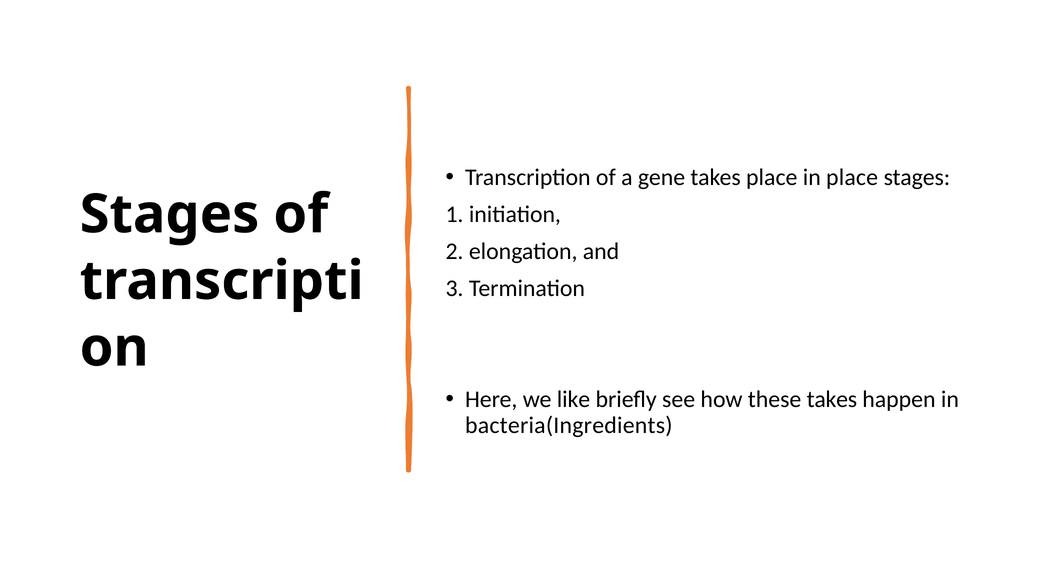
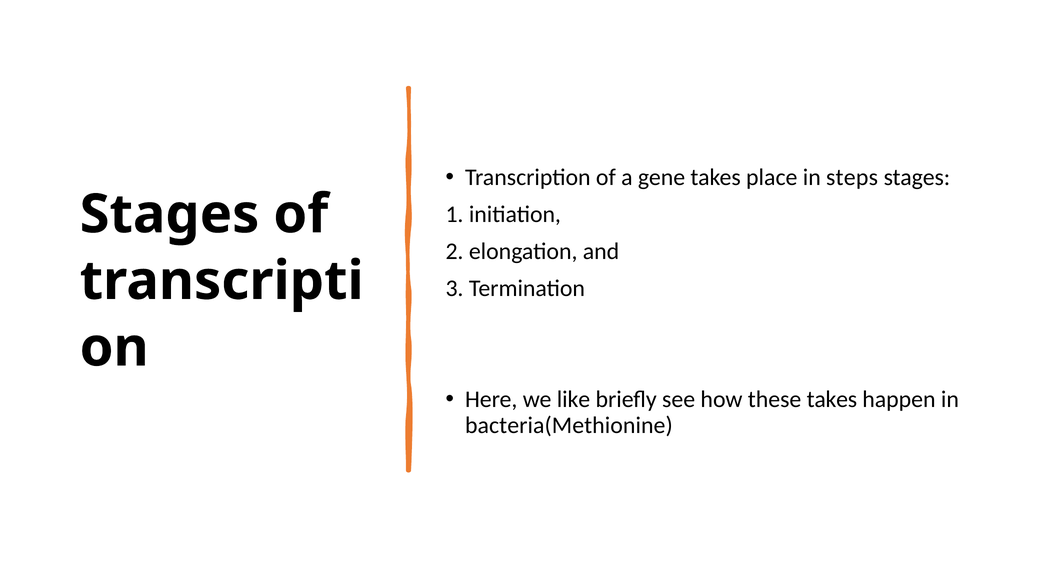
in place: place -> steps (852, 177)
bacteria(Ingredients: bacteria(Ingredients -> bacteria(Methionine (569, 425)
